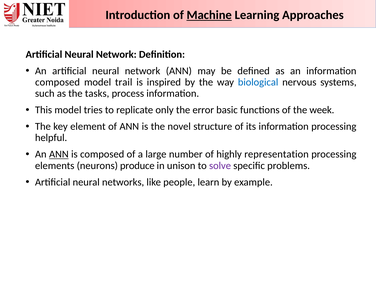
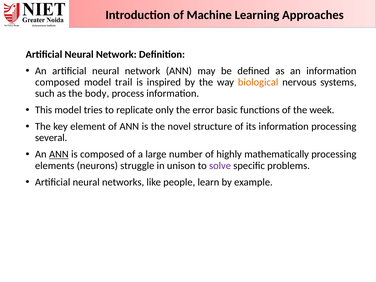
Machine underline: present -> none (209, 15)
biological colour: blue -> orange (258, 82)
tasks: tasks -> body (97, 93)
helpful: helpful -> several (51, 138)
representation: representation -> mathematically (277, 154)
produce: produce -> struggle (137, 166)
